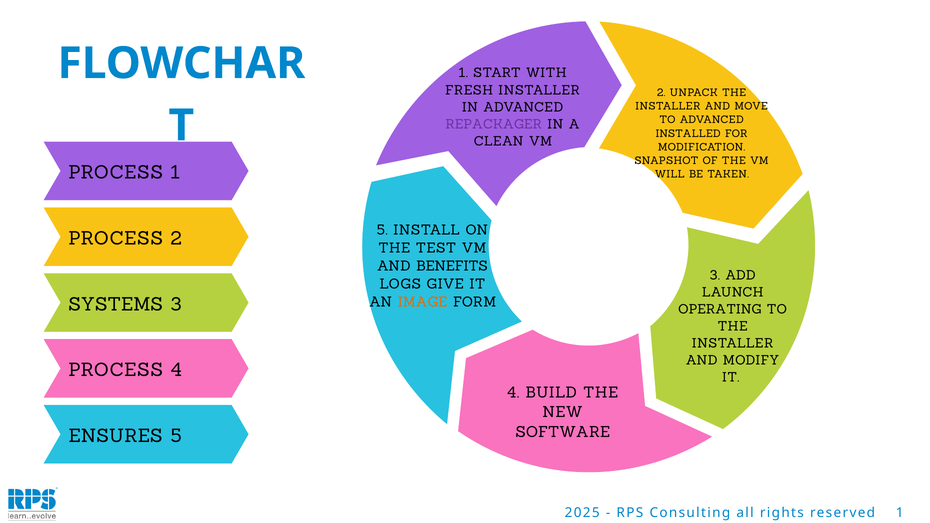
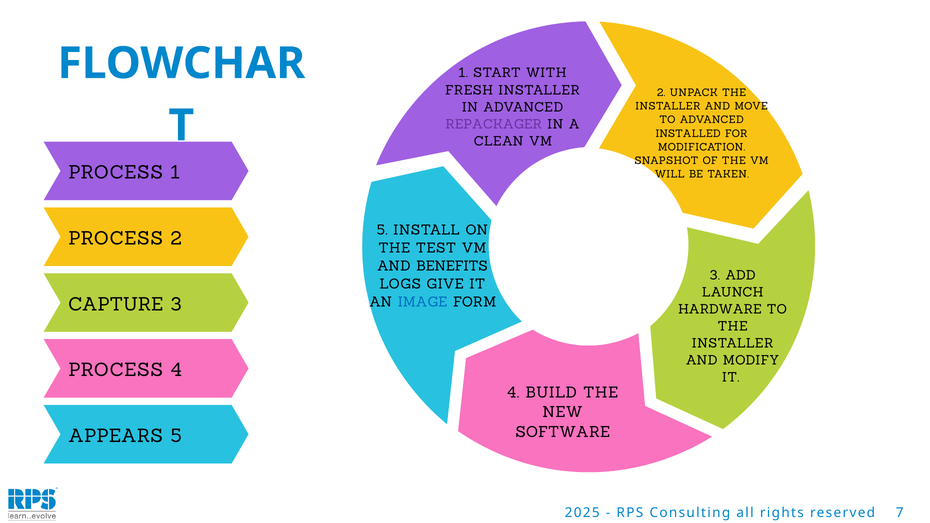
IMAGE colour: orange -> blue (423, 302)
SYSTEMS: SYSTEMS -> CAPTURE (116, 305)
OPERATING: OPERATING -> HARDWARE (720, 309)
ENSURES: ENSURES -> APPEARS (116, 436)
reserved 1: 1 -> 7 (900, 513)
